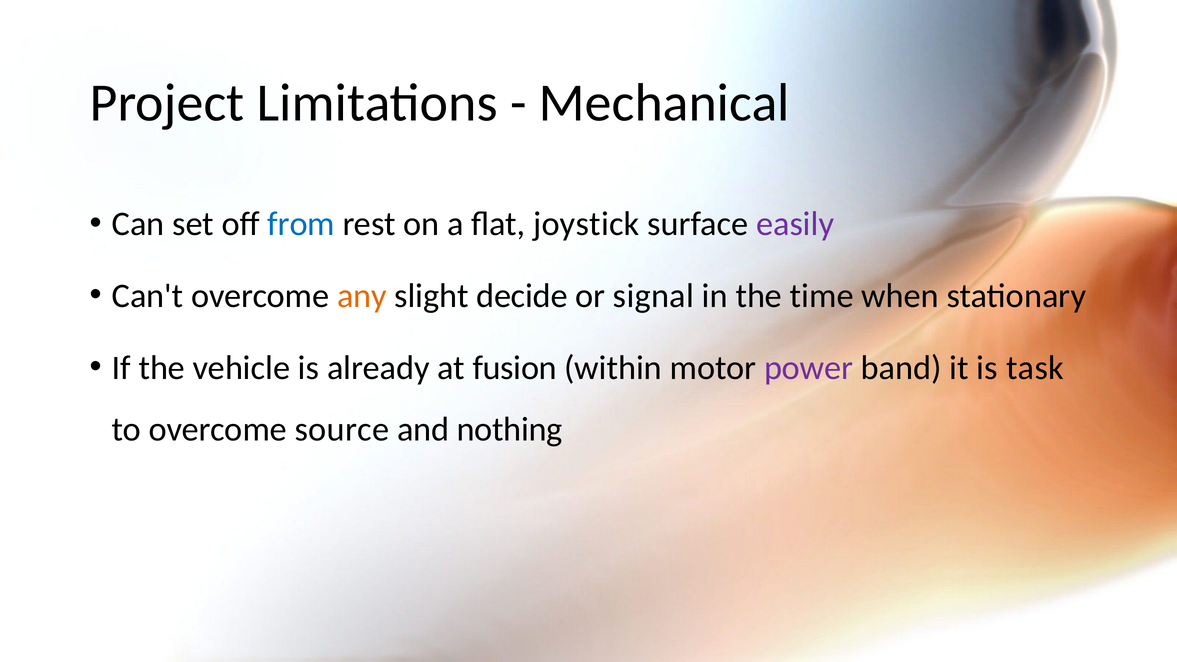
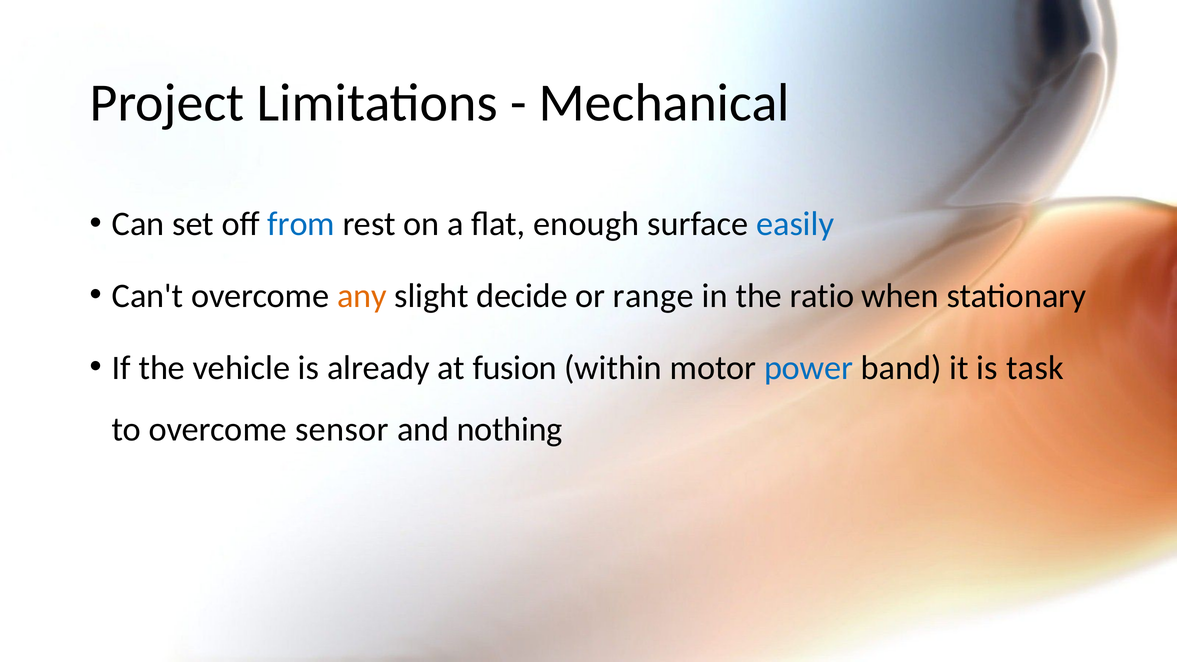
joystick: joystick -> enough (586, 224)
easily colour: purple -> blue (795, 224)
signal: signal -> range (653, 296)
time: time -> ratio (822, 296)
power colour: purple -> blue (809, 368)
source: source -> sensor (342, 430)
